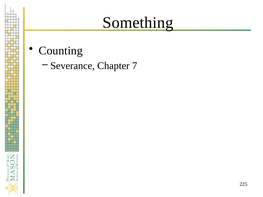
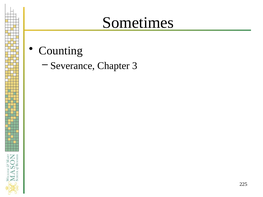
Something: Something -> Sometimes (138, 23)
7: 7 -> 3 (135, 66)
